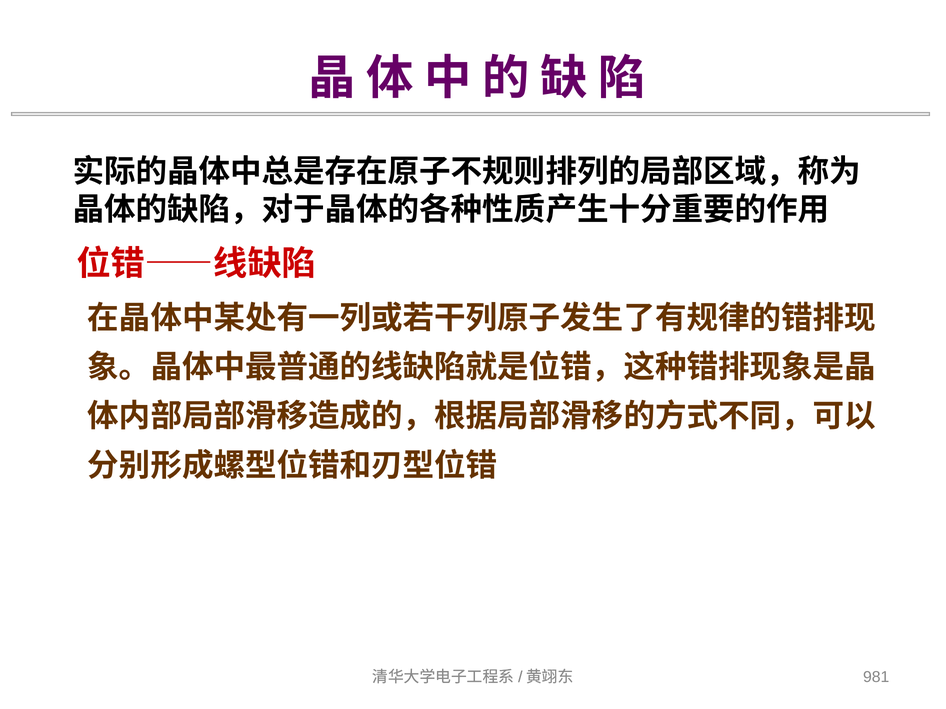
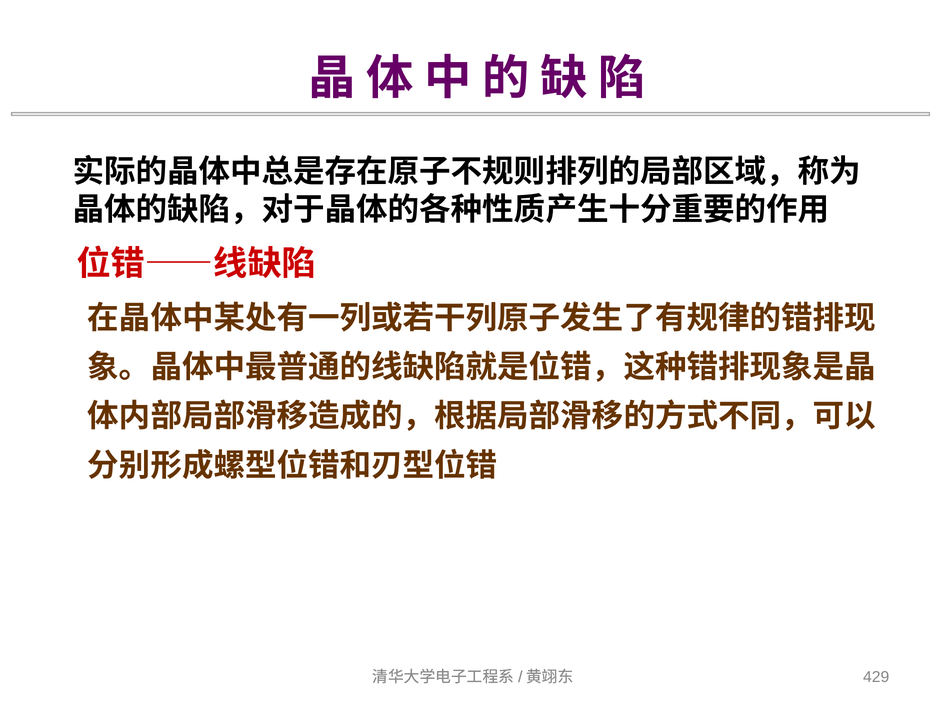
981: 981 -> 429 (876, 678)
